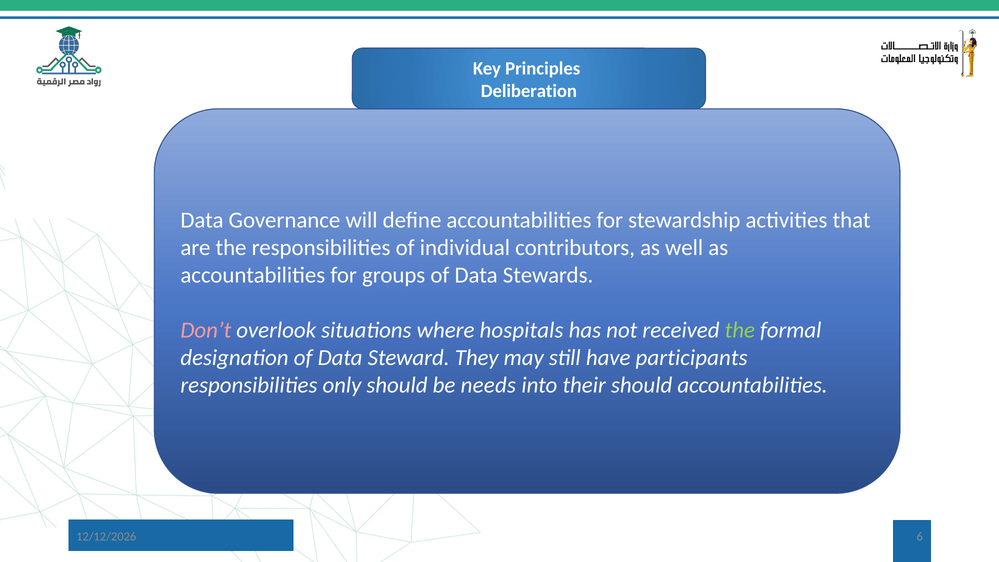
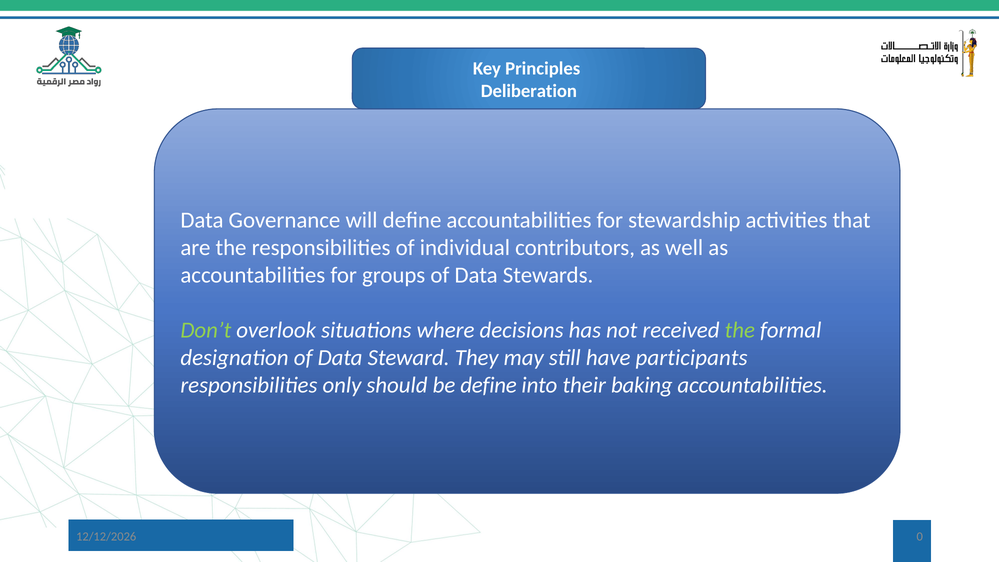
Don’t colour: pink -> light green (206, 330)
hospitals: hospitals -> decisions (522, 330)
be needs: needs -> define (489, 385)
their should: should -> baking (642, 385)
6: 6 -> 0 (920, 537)
